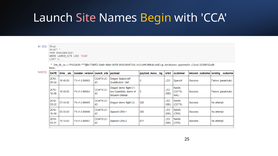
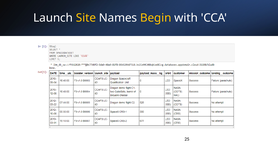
Site colour: pink -> yellow (86, 18)
